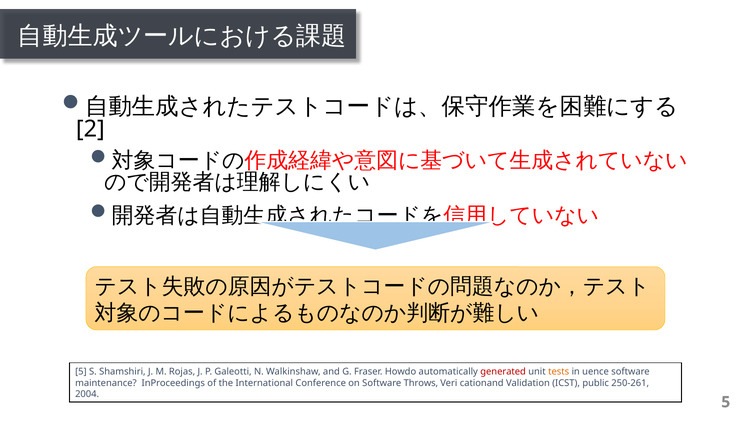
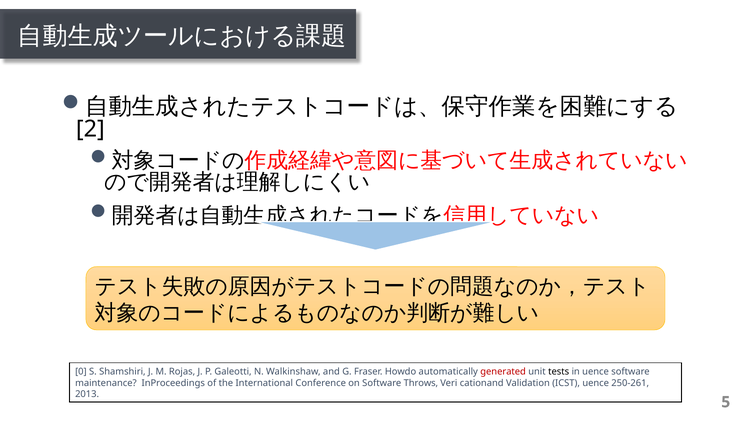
5: 5 -> 0 (81, 372)
tests colour: orange -> black (559, 372)
ICST public: public -> uence (596, 383)
2004: 2004 -> 2013 (87, 395)
